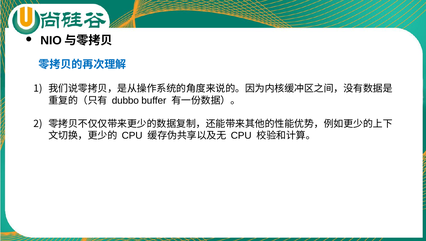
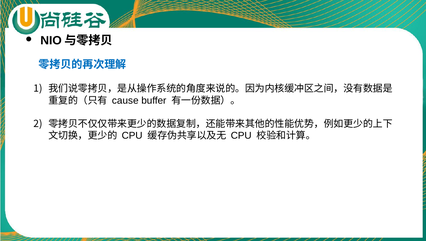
dubbo: dubbo -> cause (125, 101)
